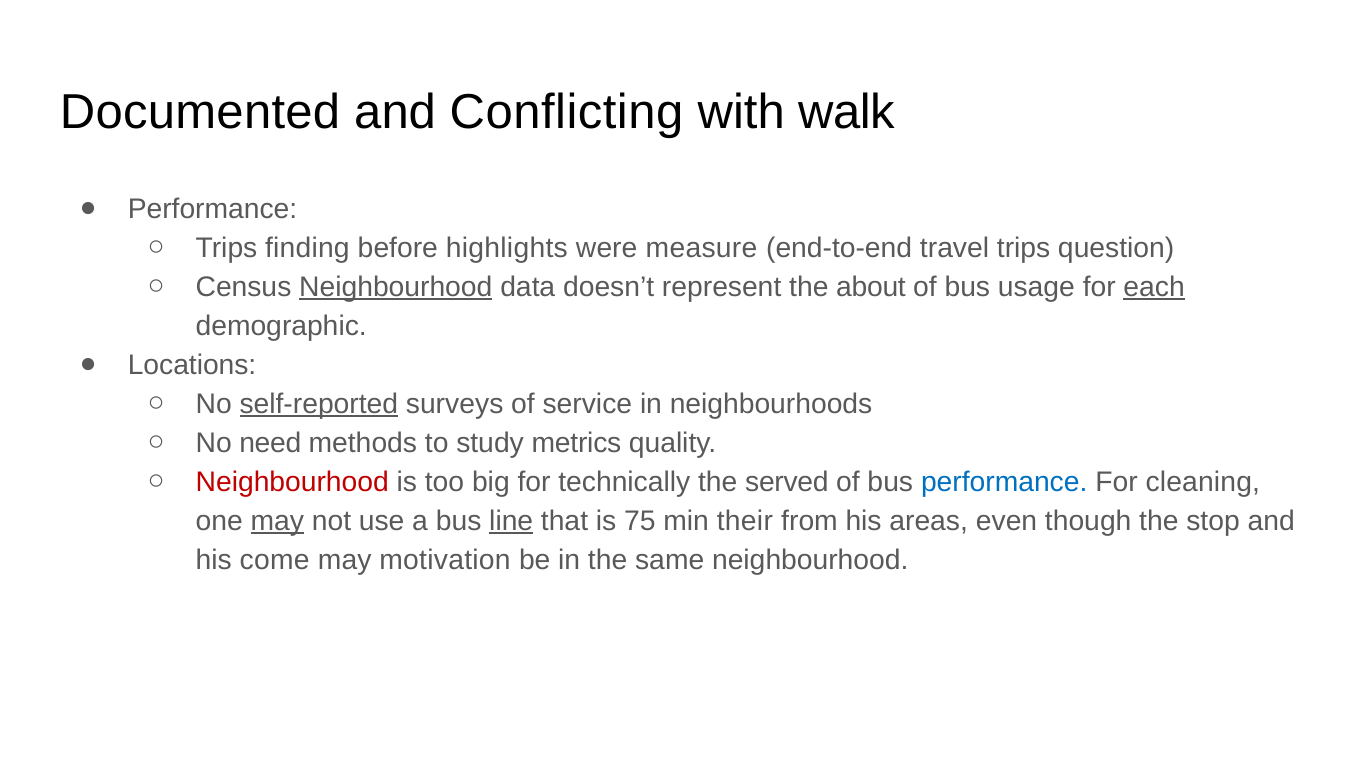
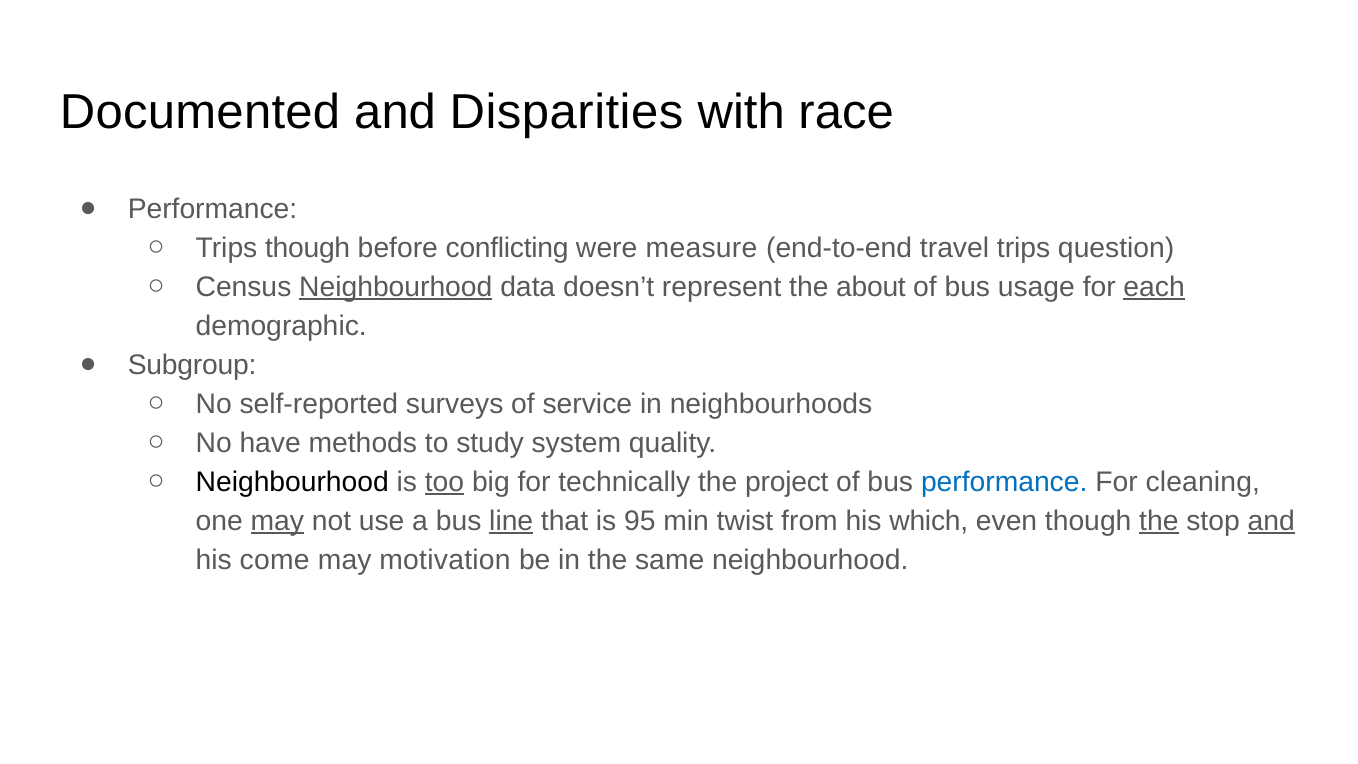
Conflicting: Conflicting -> Disparities (567, 113)
walk: walk -> race (846, 113)
Trips finding: finding -> though (308, 248)
highlights: highlights -> conflicting (507, 248)
Locations: Locations -> Subgroup (192, 365)
self-reported underline: present -> none (319, 404)
need: need -> have (270, 443)
metrics: metrics -> system (576, 443)
Neighbourhood colour: red -> black (292, 482)
too underline: none -> present (445, 482)
served: served -> project (787, 482)
75: 75 -> 95 (640, 521)
their: their -> twist (745, 521)
areas: areas -> which (929, 521)
the underline: none -> present (1159, 521)
and underline: none -> present (1271, 521)
